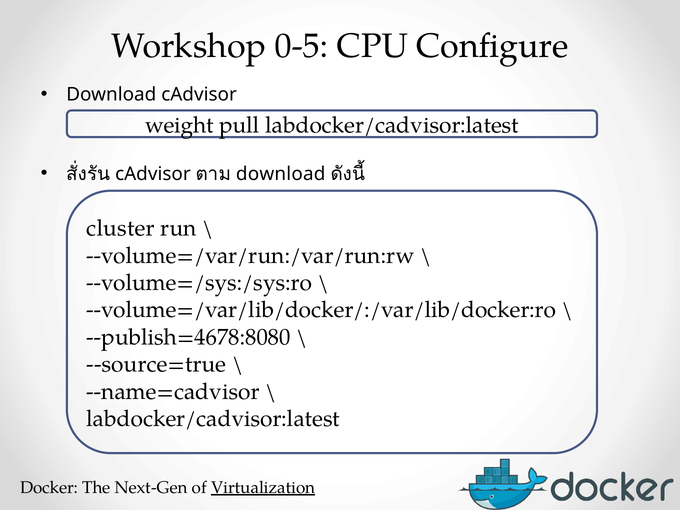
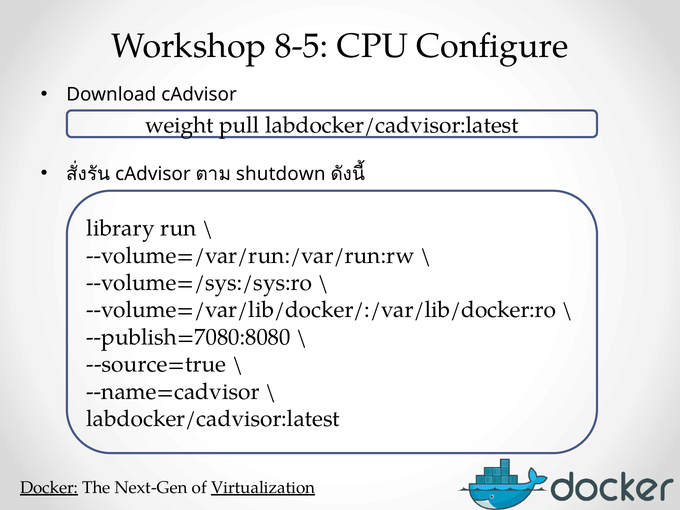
0-5: 0-5 -> 8-5 (302, 46)
download: download -> shutdown (281, 174)
cluster: cluster -> library (121, 228)
--publish=4678:8080: --publish=4678:8080 -> --publish=7080:8080 (189, 337)
Docker underline: none -> present (49, 487)
